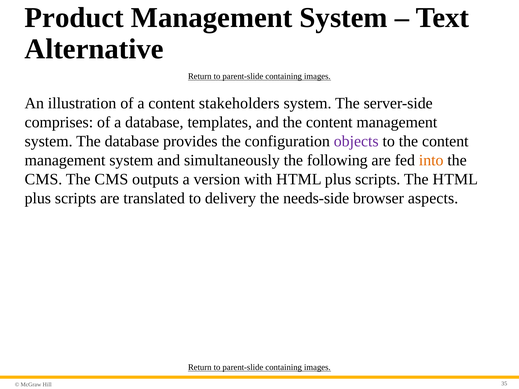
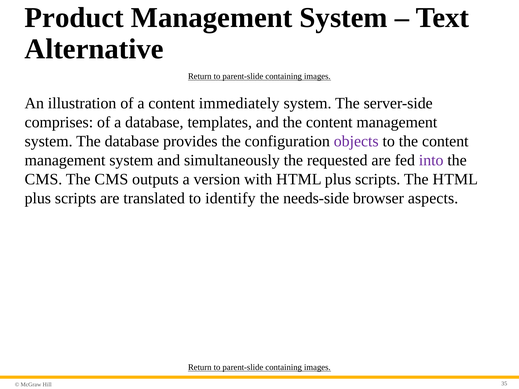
stakeholders: stakeholders -> immediately (239, 103)
following: following -> requested (337, 160)
into colour: orange -> purple (431, 160)
delivery: delivery -> identify (230, 198)
